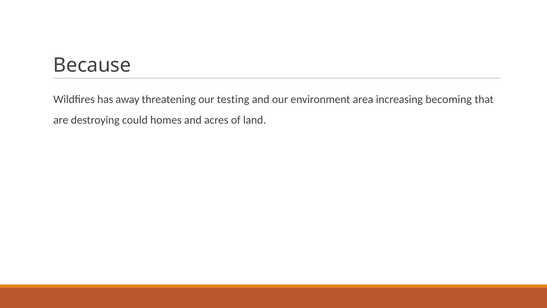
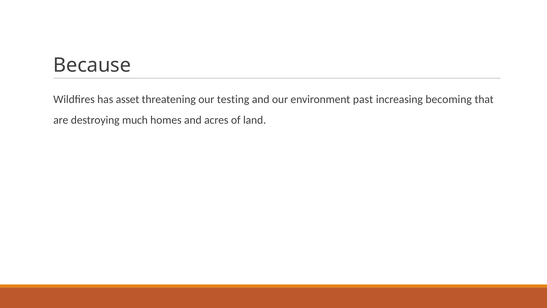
away: away -> asset (128, 99)
area: area -> past (363, 99)
could: could -> much (135, 120)
